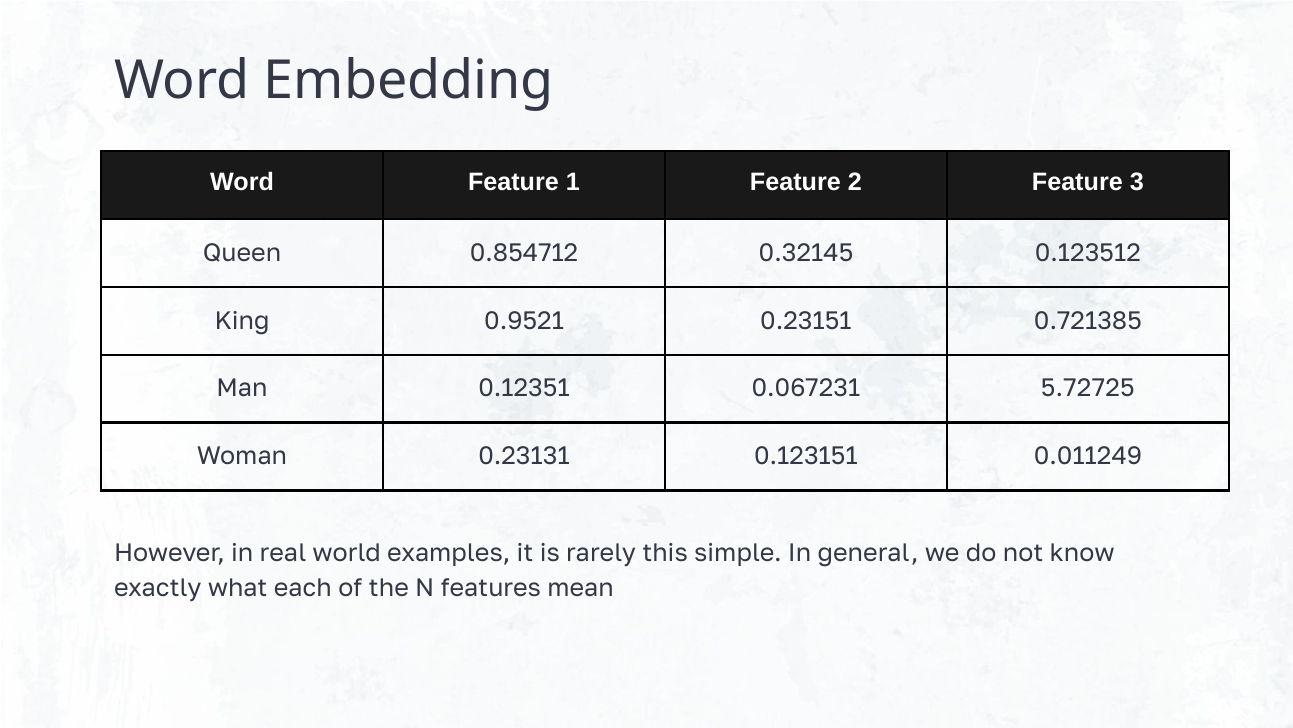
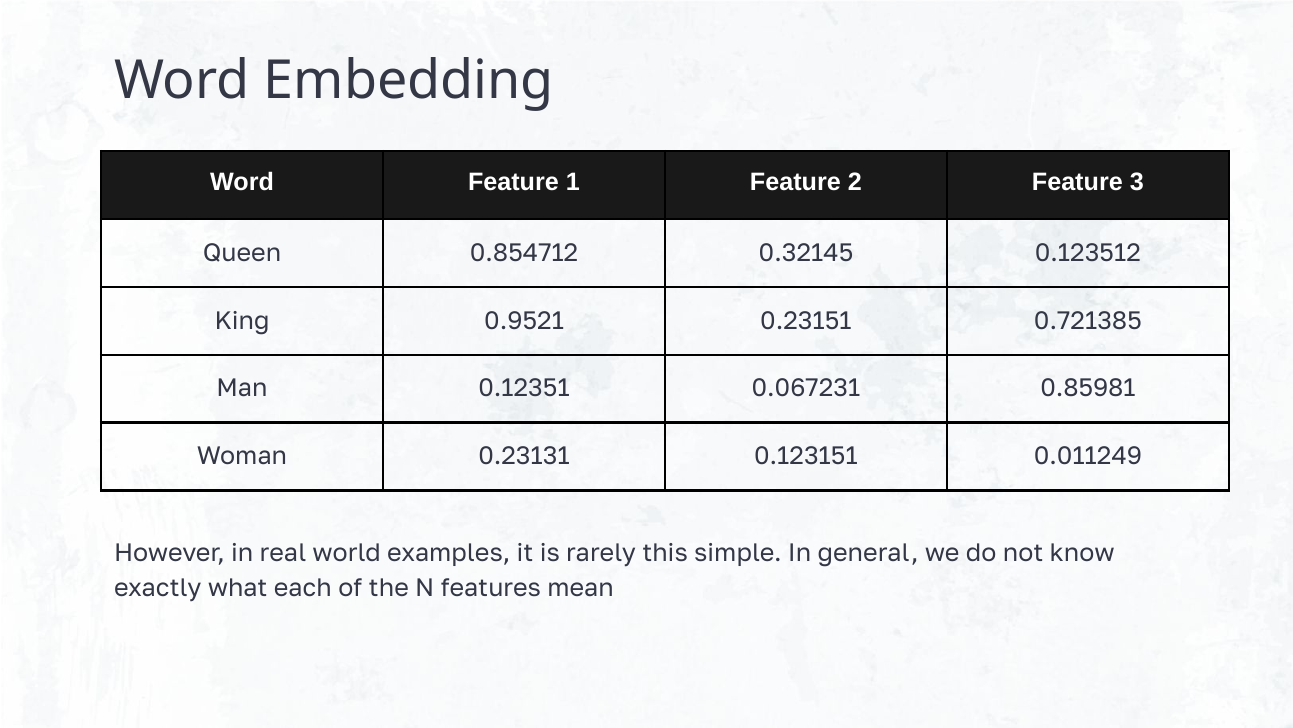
5.72725: 5.72725 -> 0.85981 (1088, 388)
